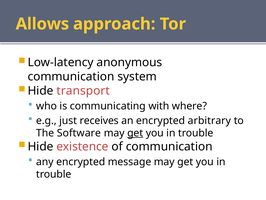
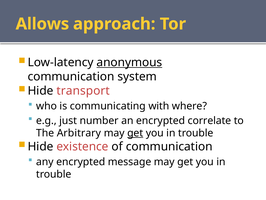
anonymous underline: none -> present (129, 62)
receives: receives -> number (99, 120)
arbitrary: arbitrary -> correlate (209, 120)
Software: Software -> Arbitrary (79, 133)
